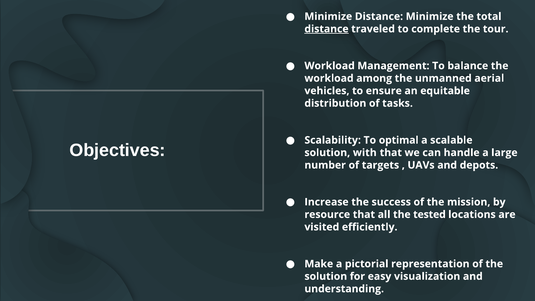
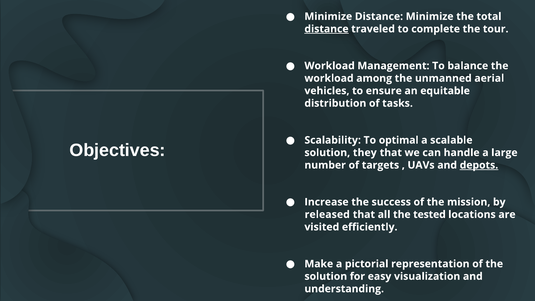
with: with -> they (365, 153)
depots underline: none -> present (479, 165)
resource: resource -> released (327, 214)
